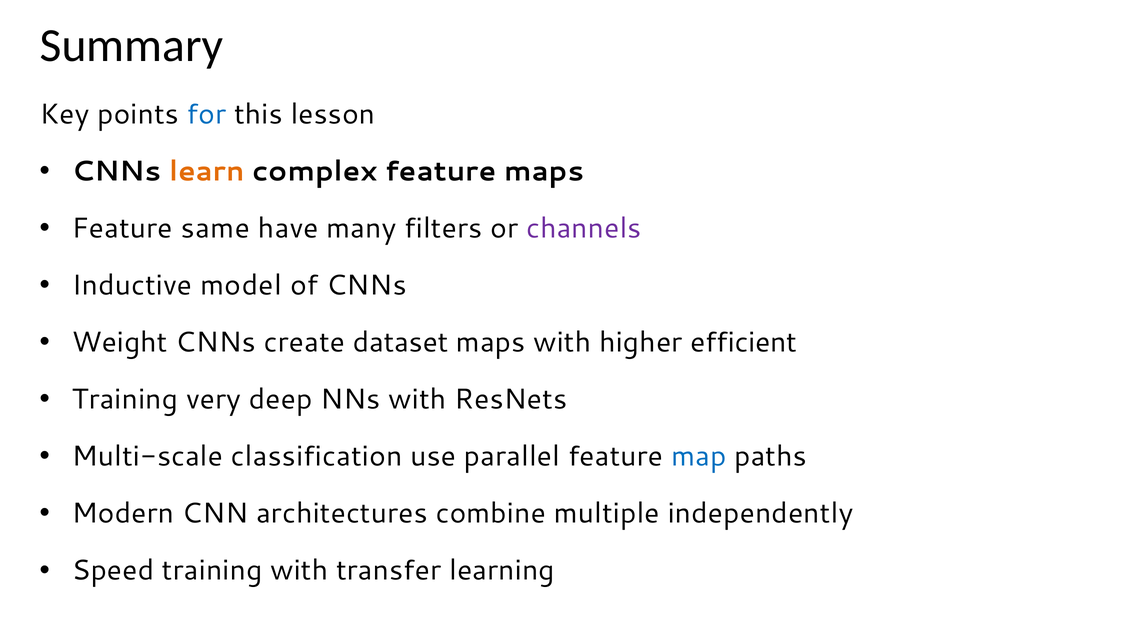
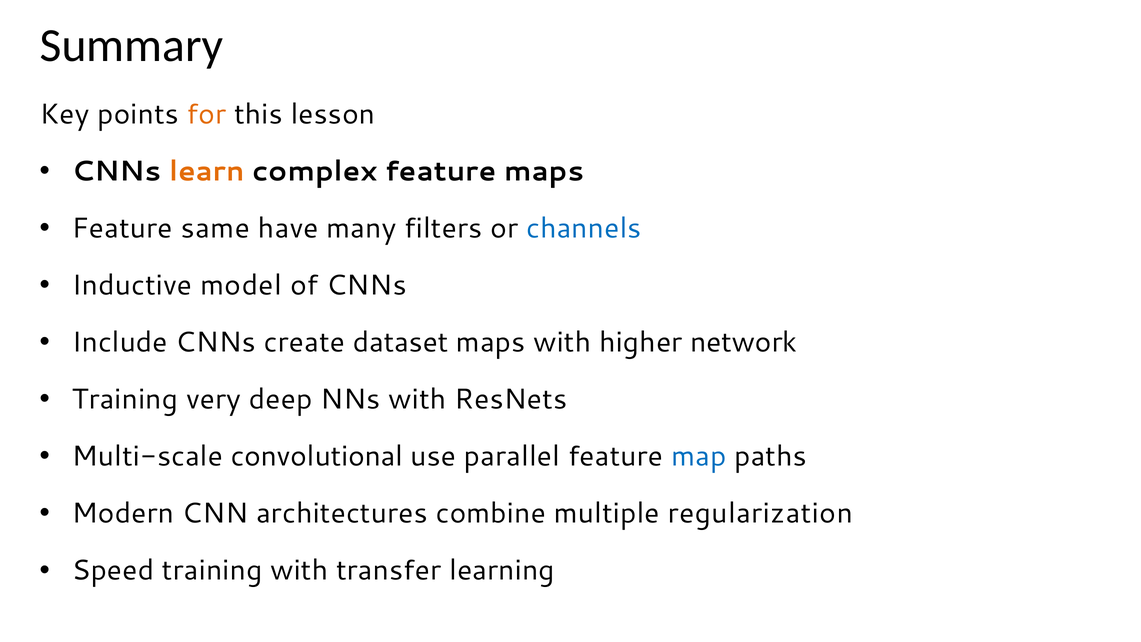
for colour: blue -> orange (207, 114)
channels colour: purple -> blue (584, 228)
Weight: Weight -> Include (120, 342)
efficient: efficient -> network (744, 342)
classification: classification -> convolutional (317, 456)
independently: independently -> regularization (760, 513)
